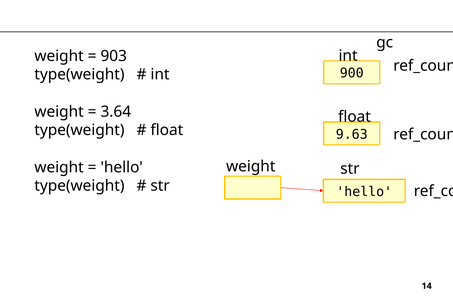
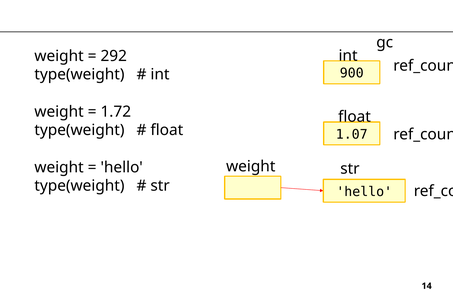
903: 903 -> 292 (114, 56)
3.64: 3.64 -> 1.72 (116, 111)
9.63: 9.63 -> 1.07 (352, 134)
